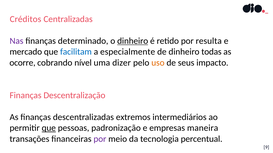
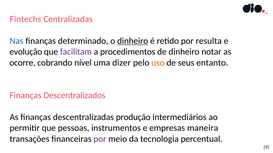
Créditos: Créditos -> Fintechs (25, 19)
Nas colour: purple -> blue (17, 41)
mercado: mercado -> evolução (26, 52)
facilitam colour: blue -> purple (76, 52)
especialmente: especialmente -> procedimentos (128, 52)
todas: todas -> notar (211, 52)
impacto: impacto -> entanto (212, 63)
Descentralização: Descentralização -> Descentralizados (74, 96)
extremos: extremos -> produção (133, 117)
que underline: present -> none (49, 128)
padronização: padronização -> instrumentos (116, 128)
